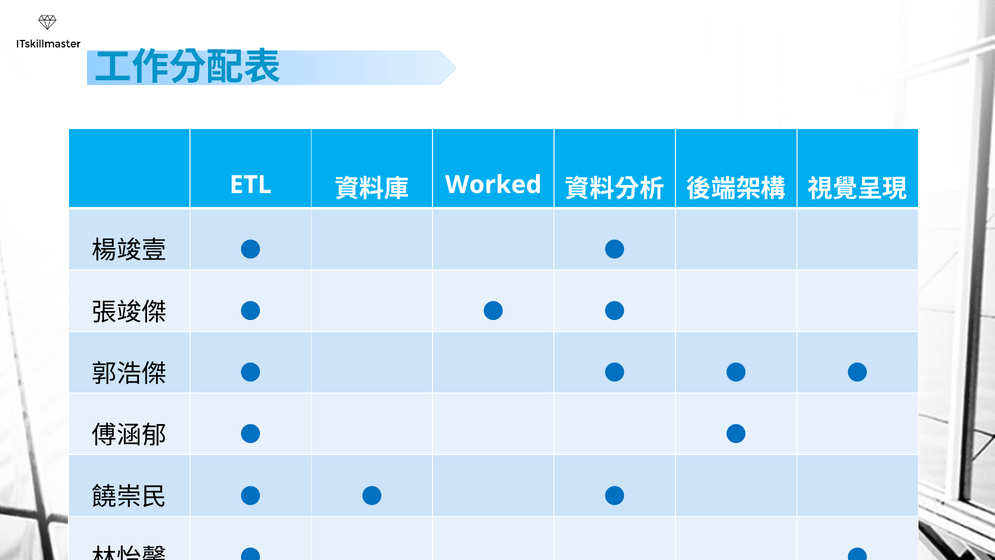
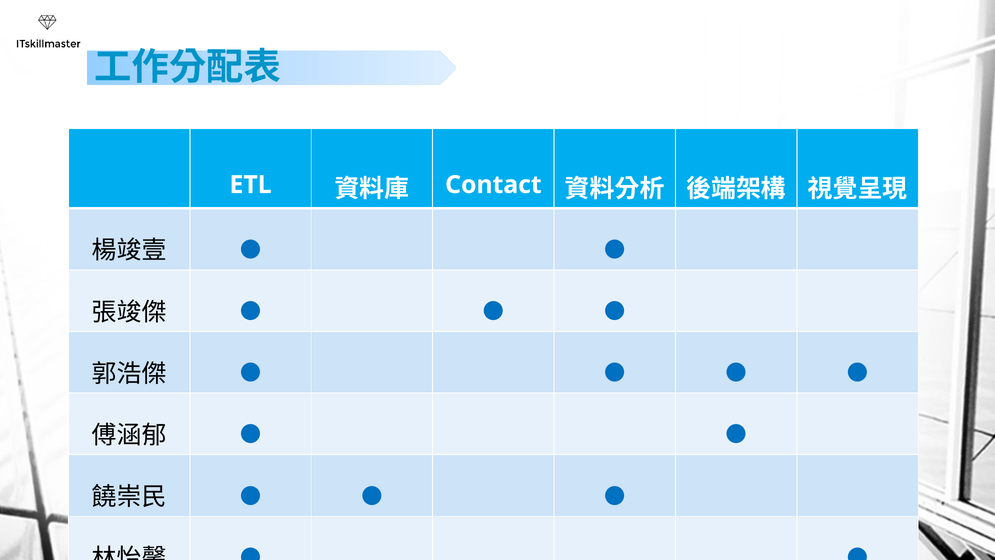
Worked: Worked -> Contact (493, 185)
